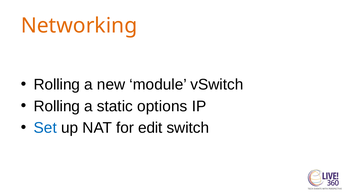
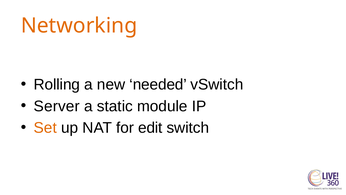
module: module -> needed (158, 84)
Rolling: Rolling -> Server (57, 106)
options: options -> module (162, 106)
Set colour: blue -> orange (45, 128)
